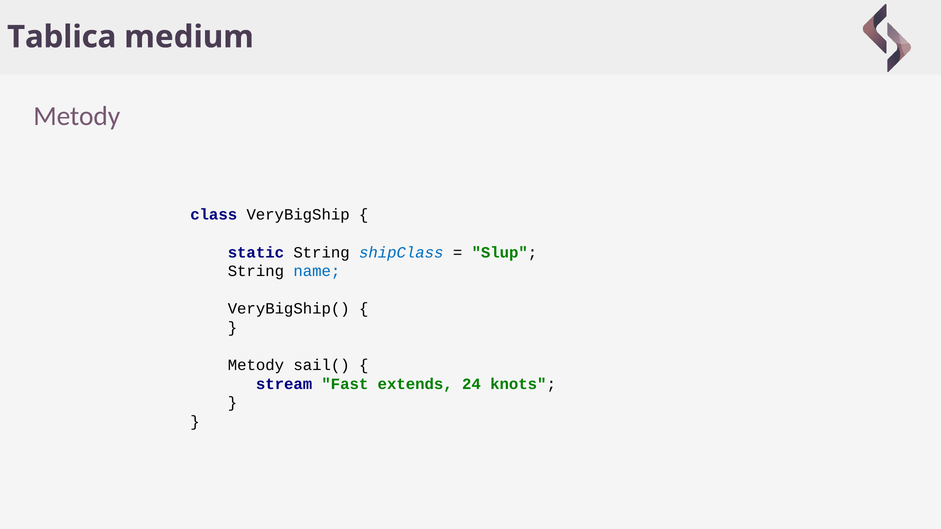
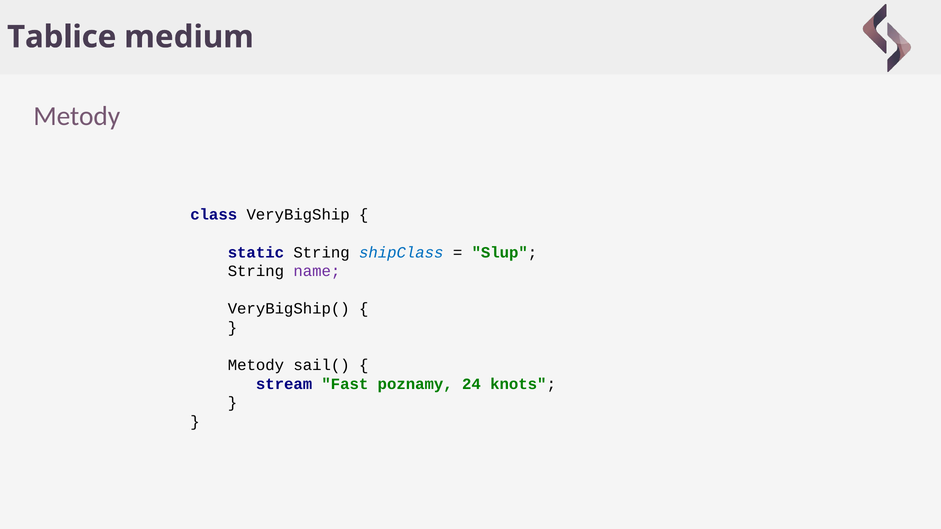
Tablica: Tablica -> Tablice (62, 37)
name colour: blue -> purple (317, 271)
extends: extends -> poznamy (415, 384)
